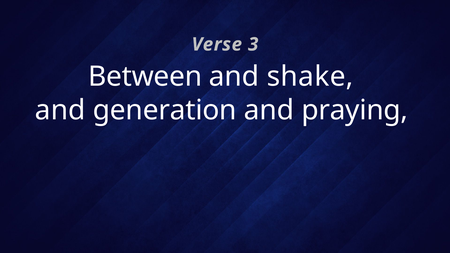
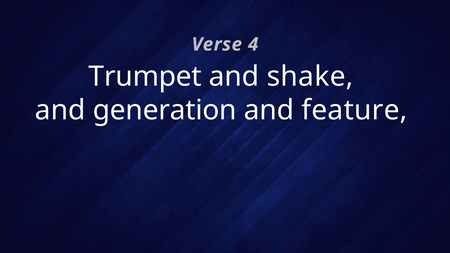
3: 3 -> 4 (253, 44)
Between: Between -> Trumpet (145, 76)
praying: praying -> feature (354, 110)
